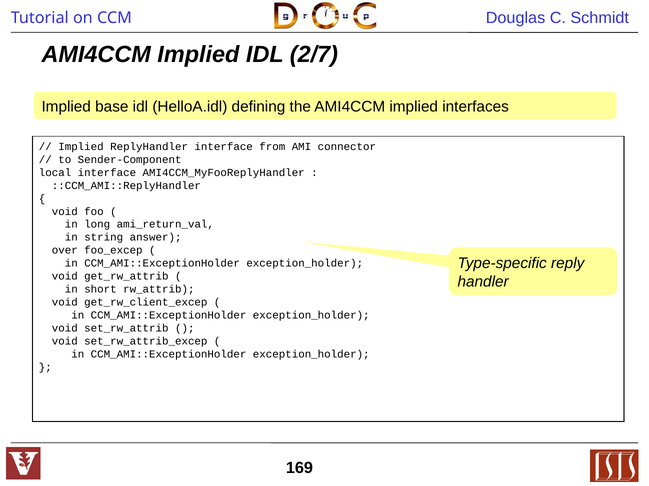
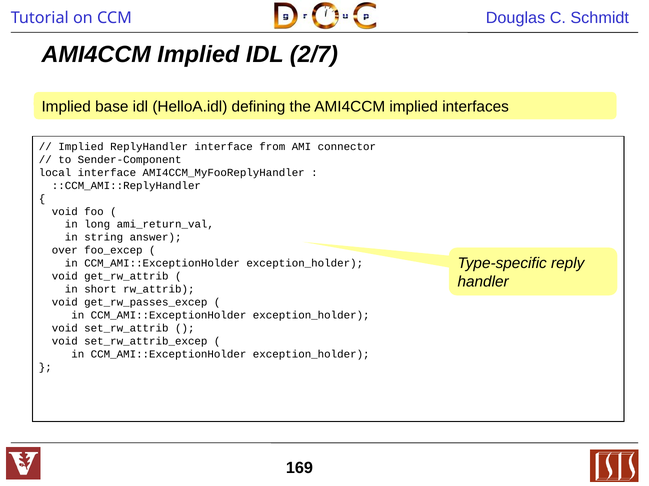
get_rw_client_excep: get_rw_client_excep -> get_rw_passes_excep (146, 303)
